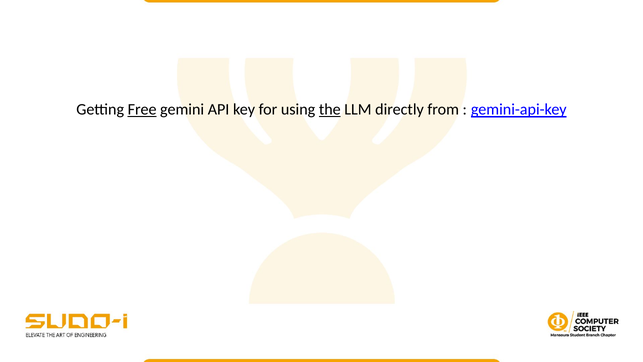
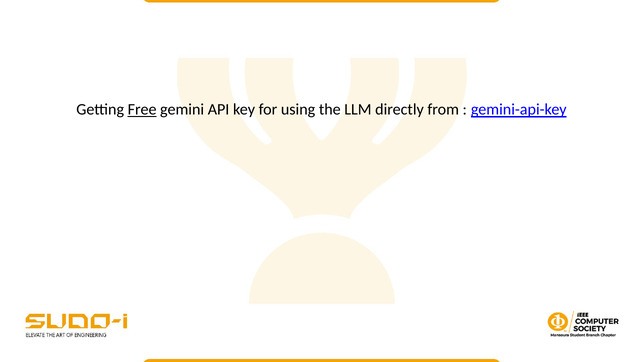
the underline: present -> none (330, 110)
